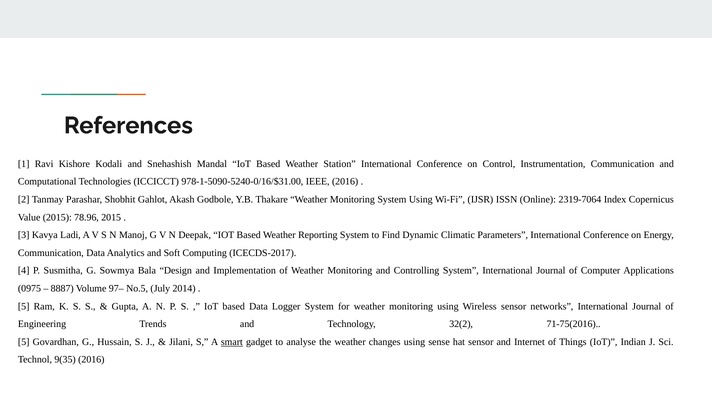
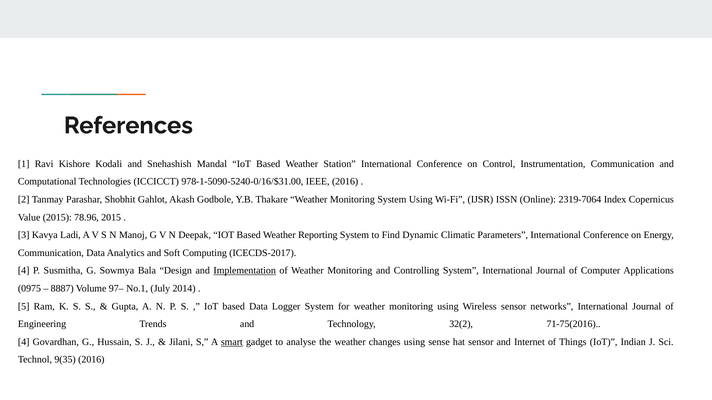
Implementation underline: none -> present (245, 271)
No.5: No.5 -> No.1 (137, 289)
5: 5 -> 4 (24, 342)
